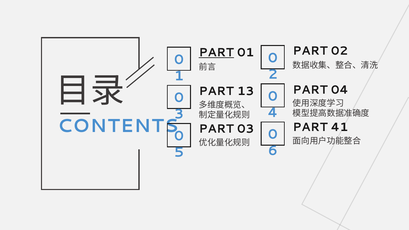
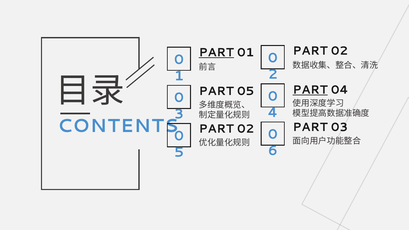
PART underline: none -> present (310, 90)
13: 13 -> 05 (246, 91)
41: 41 -> 03 (339, 127)
03: 03 -> 02 (246, 129)
